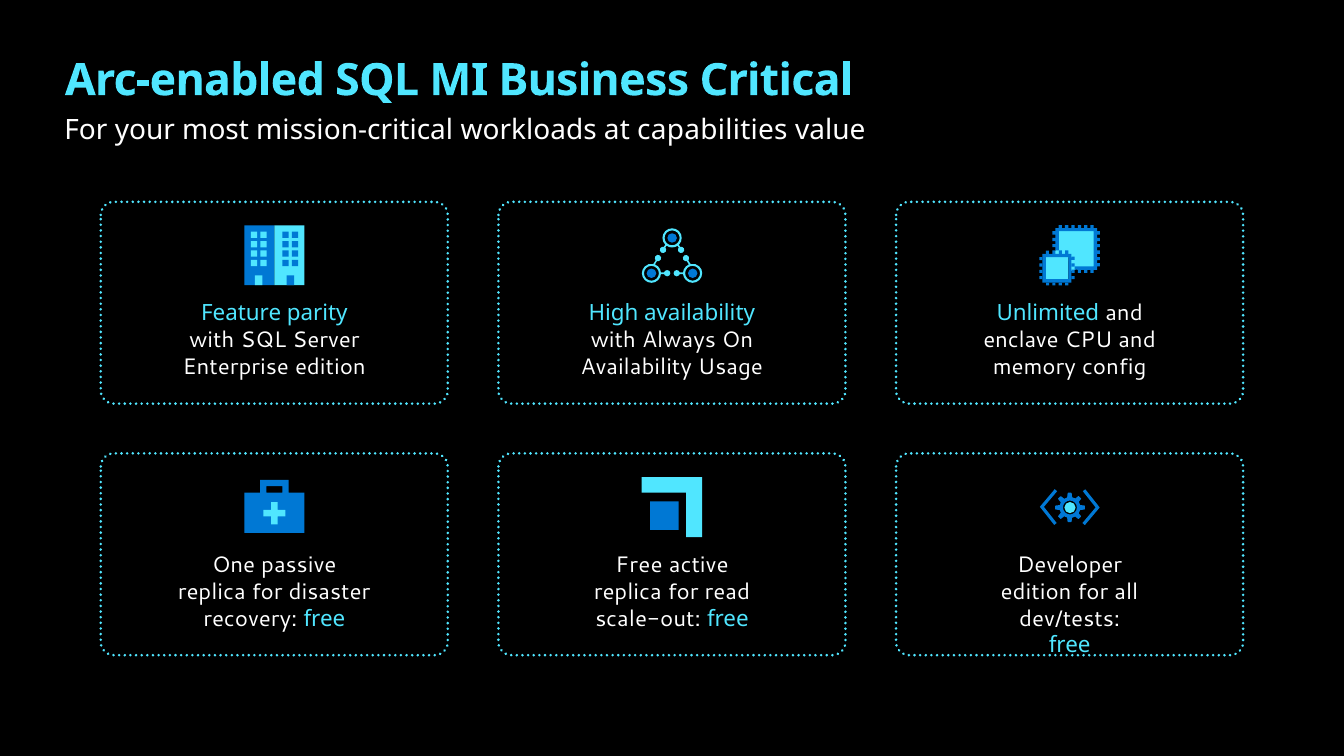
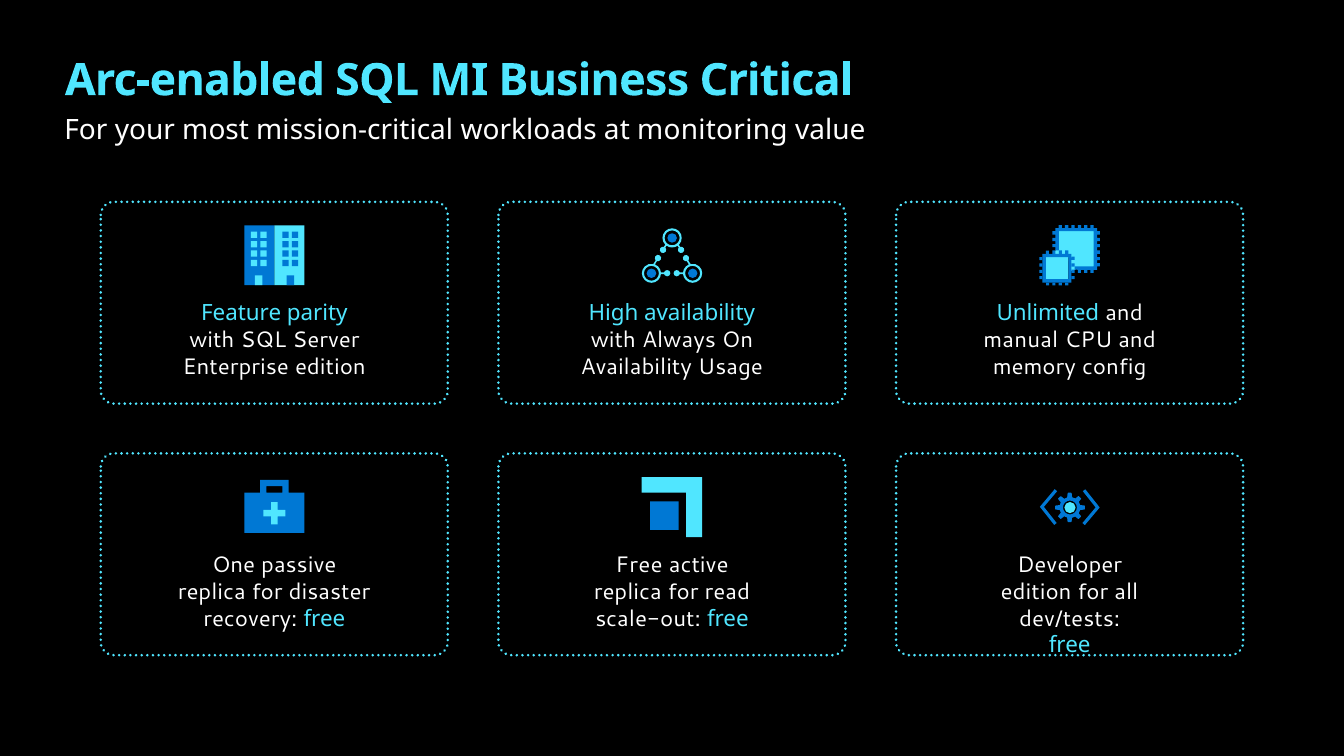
capabilities: capabilities -> monitoring (712, 130)
enclave: enclave -> manual (1021, 340)
